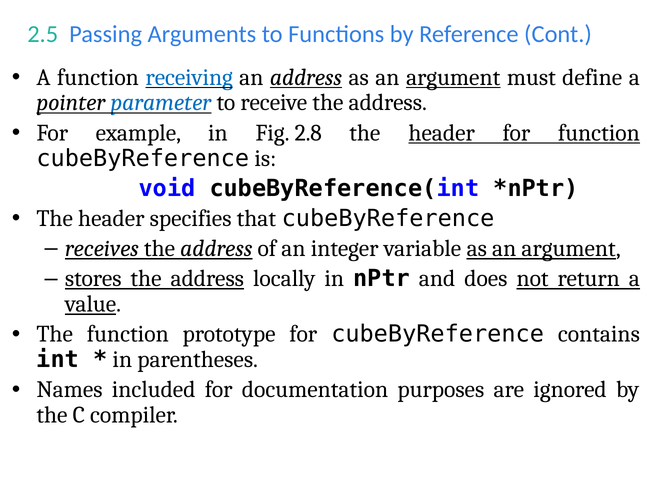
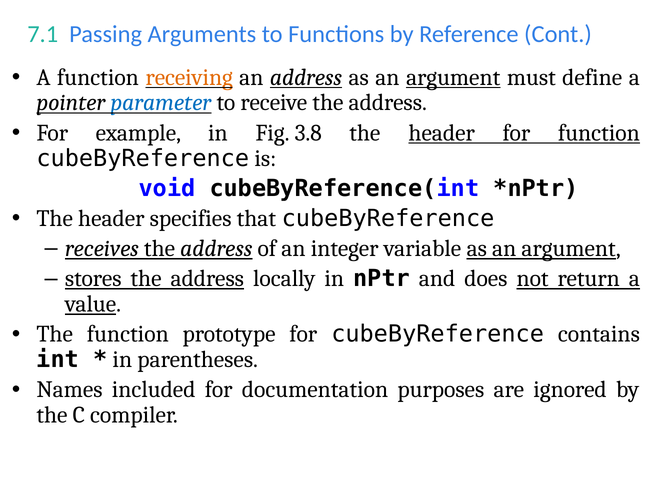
2.5: 2.5 -> 7.1 (43, 34)
receiving colour: blue -> orange (189, 77)
2.8: 2.8 -> 3.8 (308, 133)
